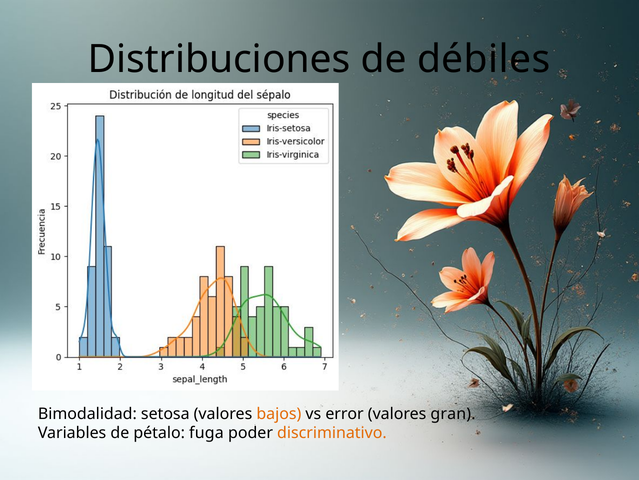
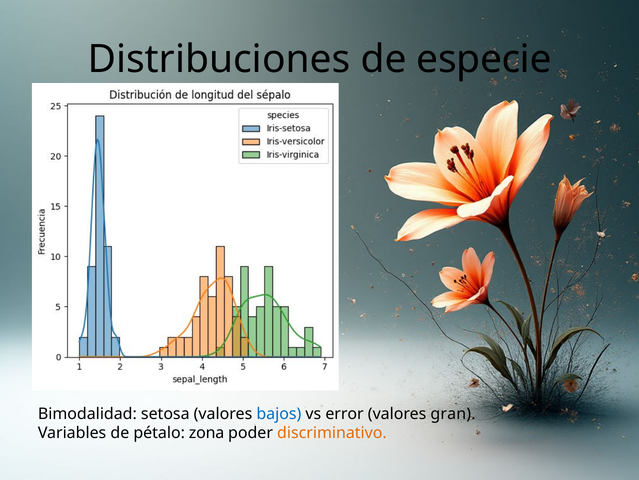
débiles: débiles -> especie (484, 60)
bajos colour: orange -> blue (279, 413)
fuga: fuga -> zona (207, 432)
